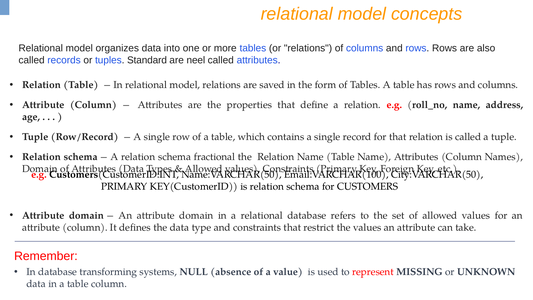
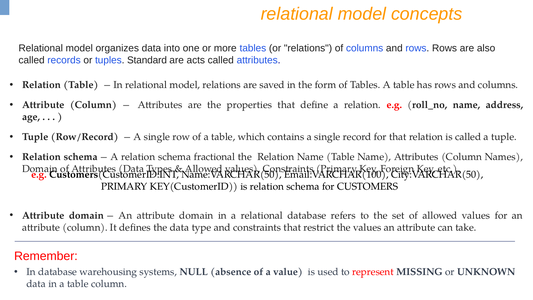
neel: neel -> acts (196, 60)
transforming: transforming -> warehousing (108, 272)
